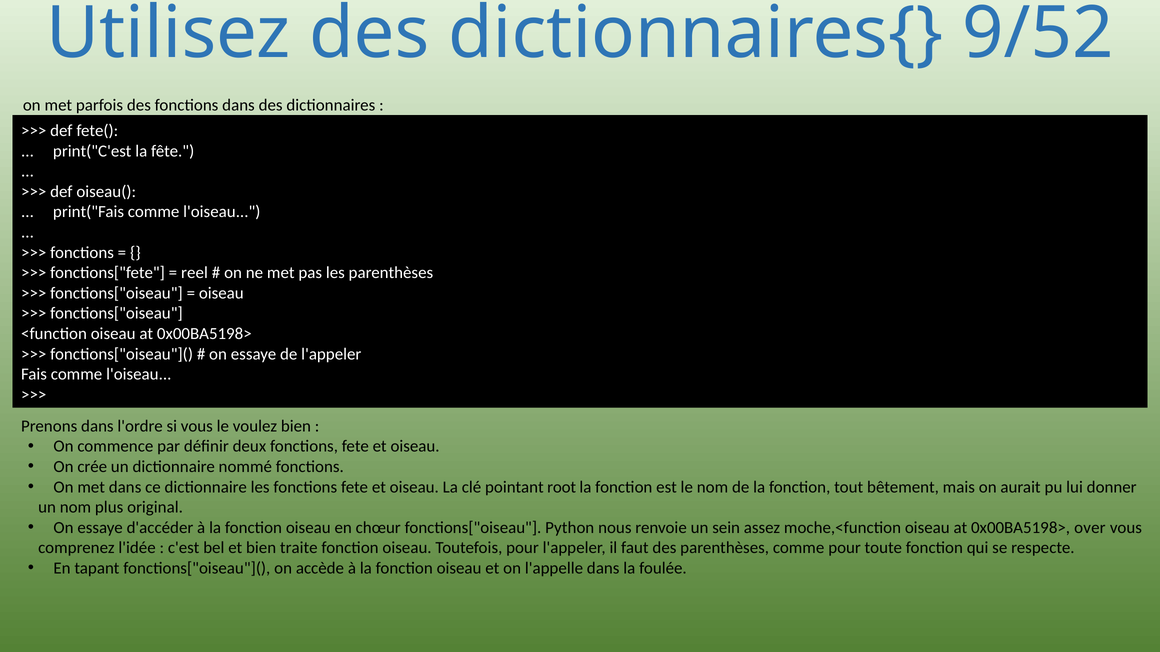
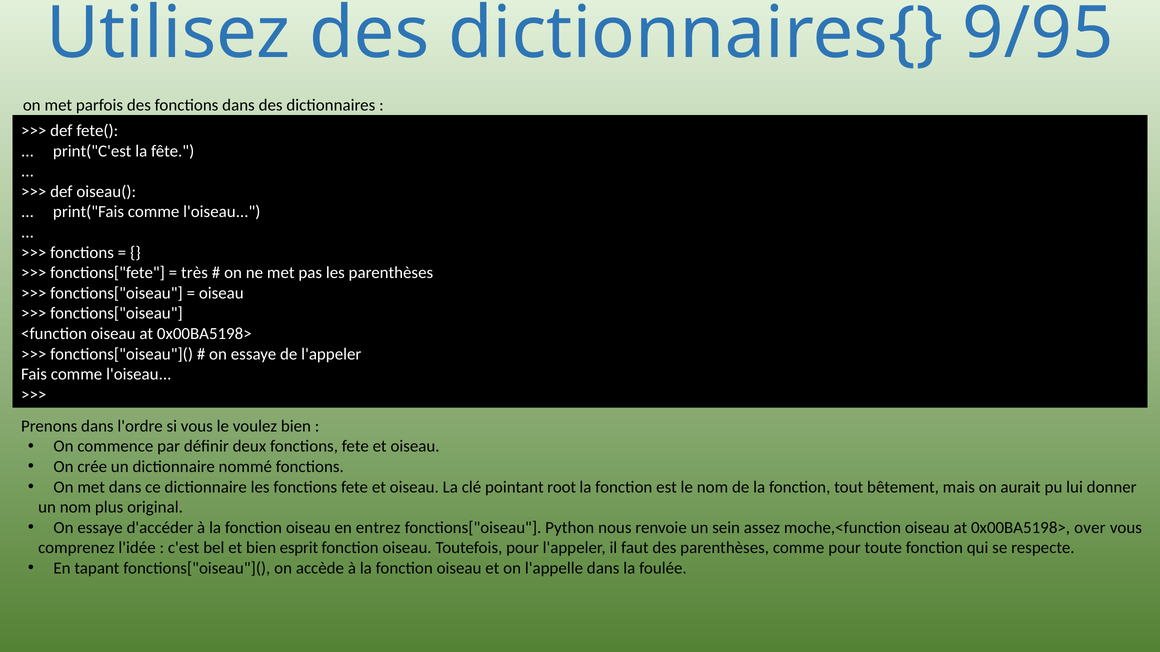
9/52: 9/52 -> 9/95 (1038, 33)
reel: reel -> très (194, 273)
chœur: chœur -> entrez (378, 528)
traite: traite -> esprit (299, 548)
